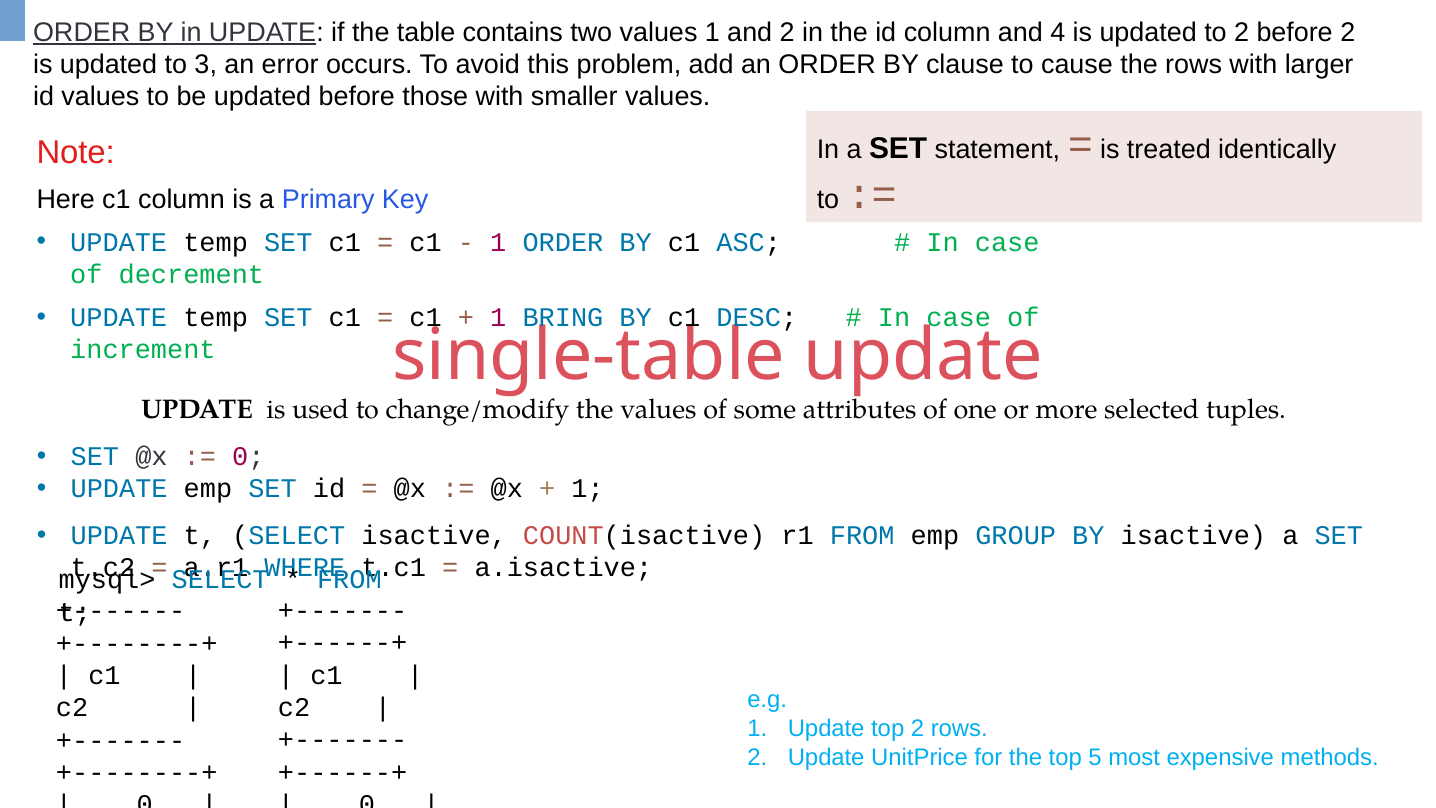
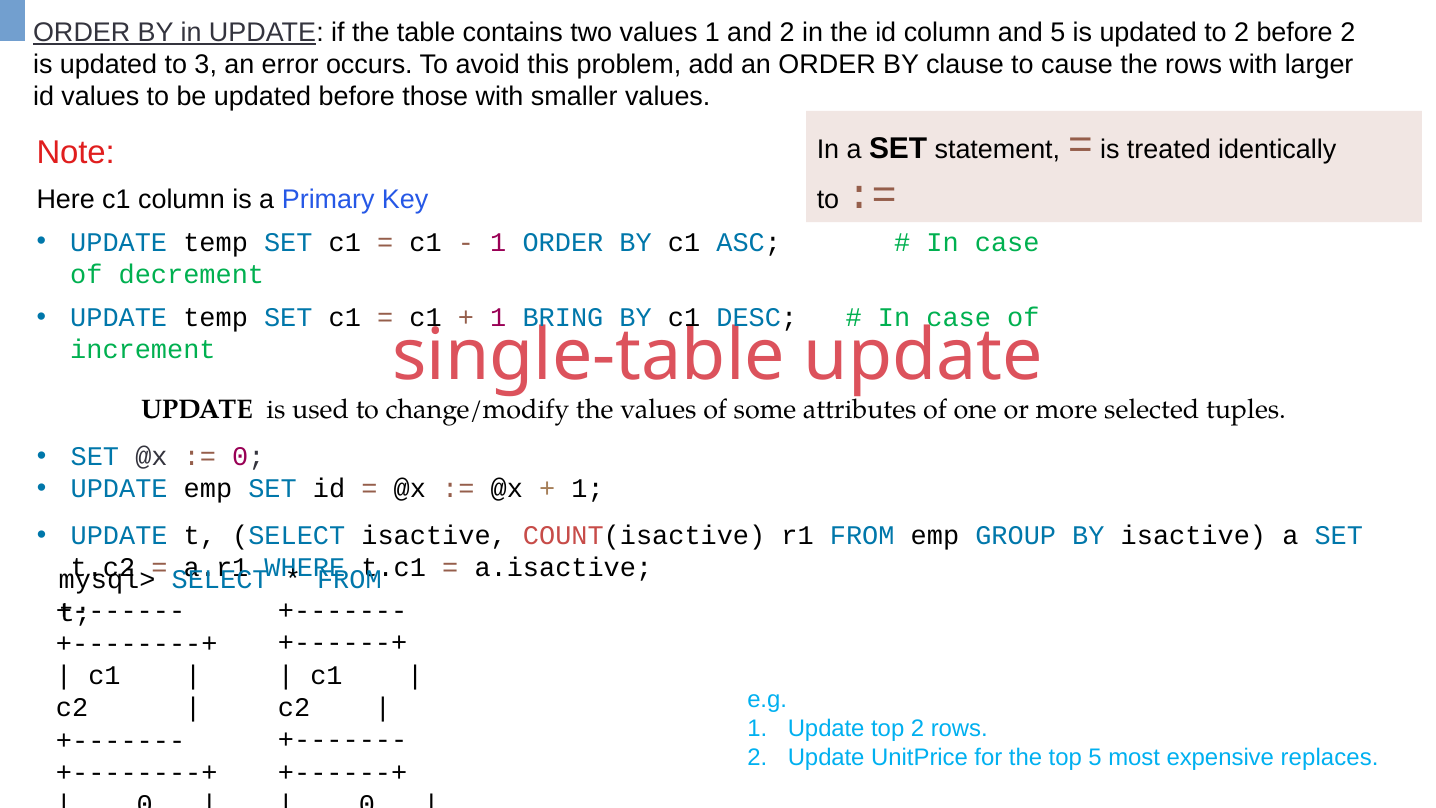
and 4: 4 -> 5 (1058, 32)
methods: methods -> replaces (1330, 757)
